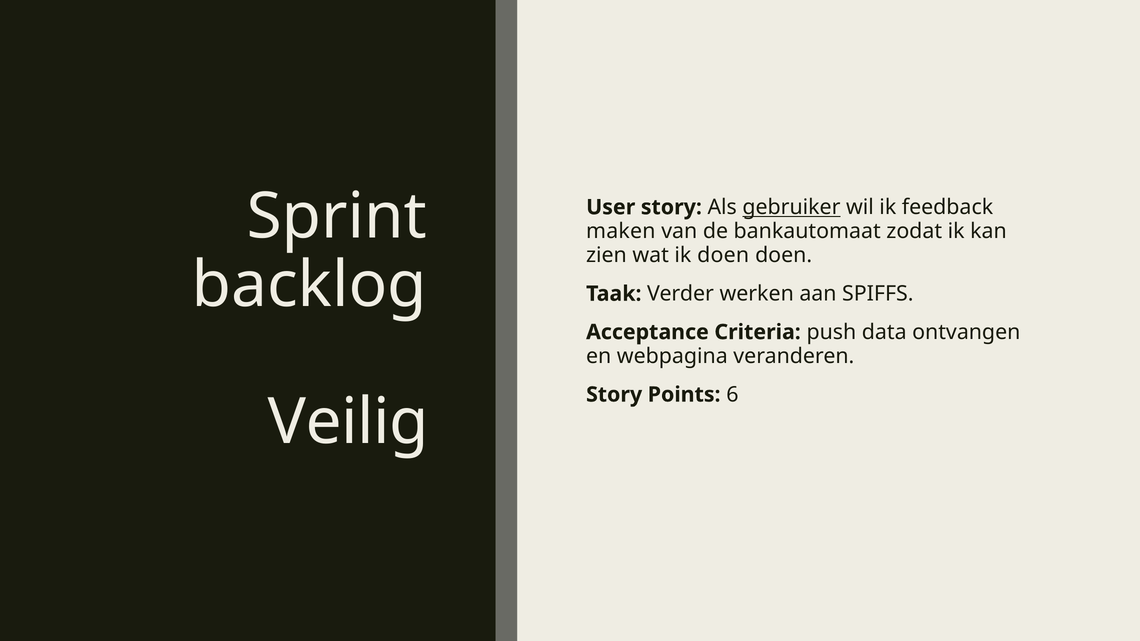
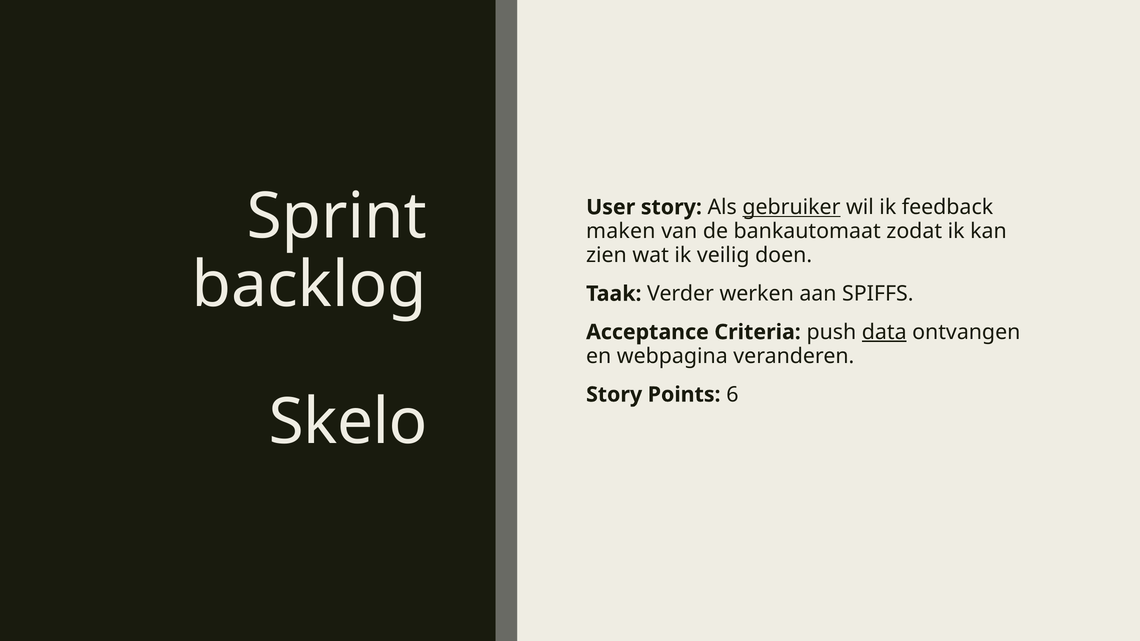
ik doen: doen -> veilig (723, 256)
data underline: none -> present (884, 332)
Veilig: Veilig -> Skelo (348, 422)
